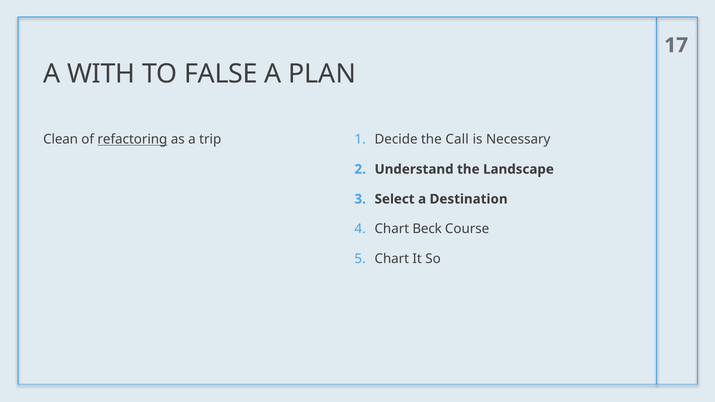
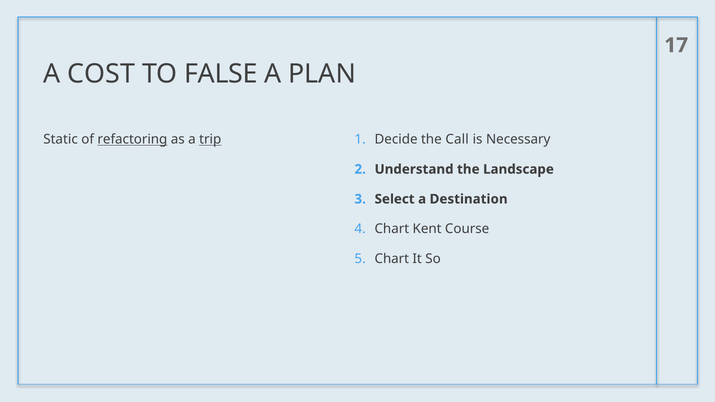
WITH: WITH -> COST (101, 74)
Clean: Clean -> Static (61, 140)
trip underline: none -> present (210, 140)
Beck: Beck -> Kent (427, 229)
